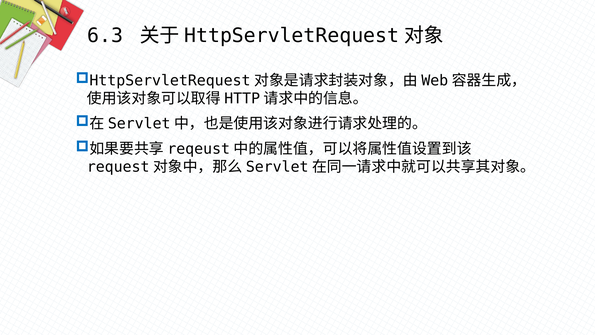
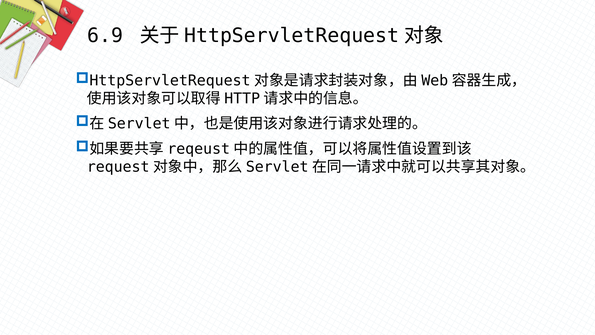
6.3: 6.3 -> 6.9 (105, 35)
